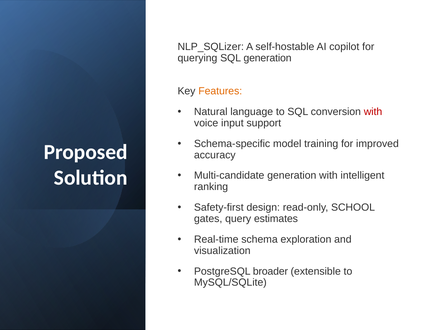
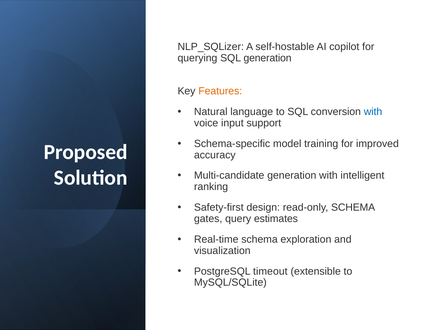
with colour: red -> blue (373, 112)
read-only SCHOOL: SCHOOL -> SCHEMA (353, 207)
broader: broader -> timeout (270, 271)
